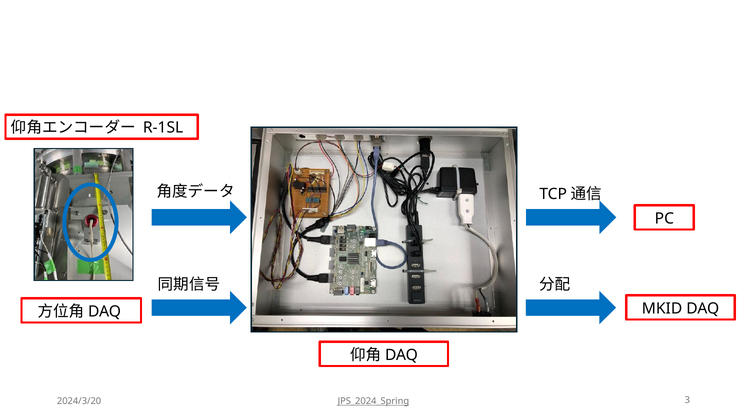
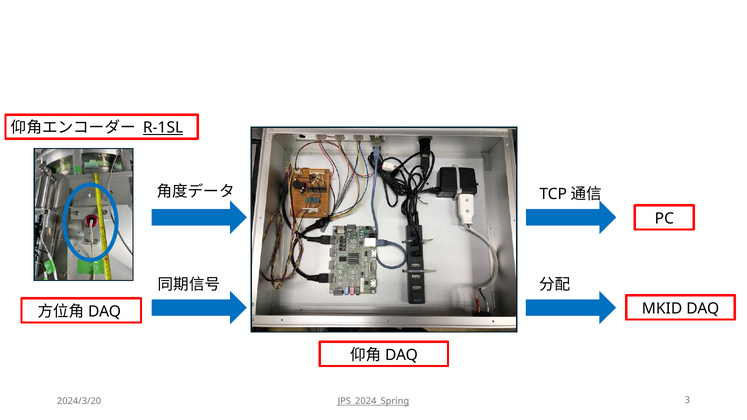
R-1SL underline: none -> present (163, 128)
